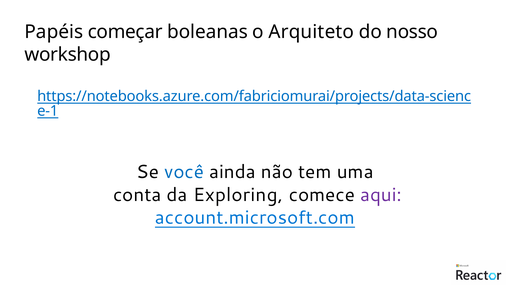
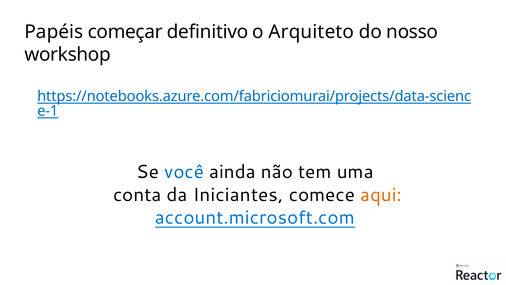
boleanas: boleanas -> definitivo (208, 32)
Exploring: Exploring -> Iniciantes (238, 195)
aqui colour: purple -> orange (381, 195)
